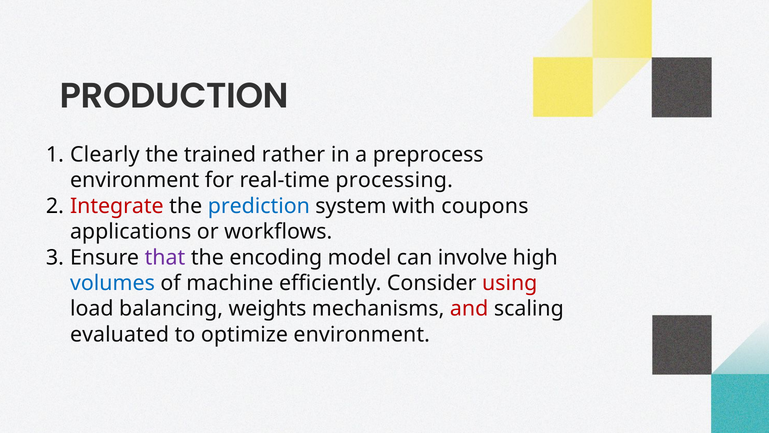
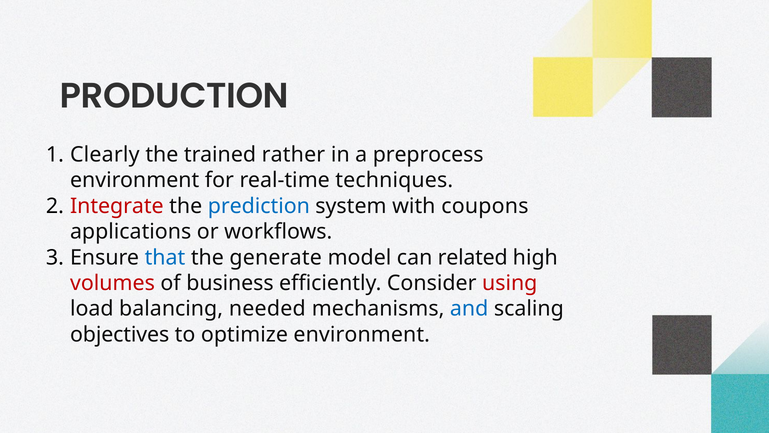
processing: processing -> techniques (394, 180)
that colour: purple -> blue (165, 257)
encoding: encoding -> generate (276, 257)
involve: involve -> related (473, 257)
volumes colour: blue -> red (112, 283)
machine: machine -> business (230, 283)
weights: weights -> needed (267, 308)
and colour: red -> blue (469, 308)
evaluated: evaluated -> objectives (120, 334)
